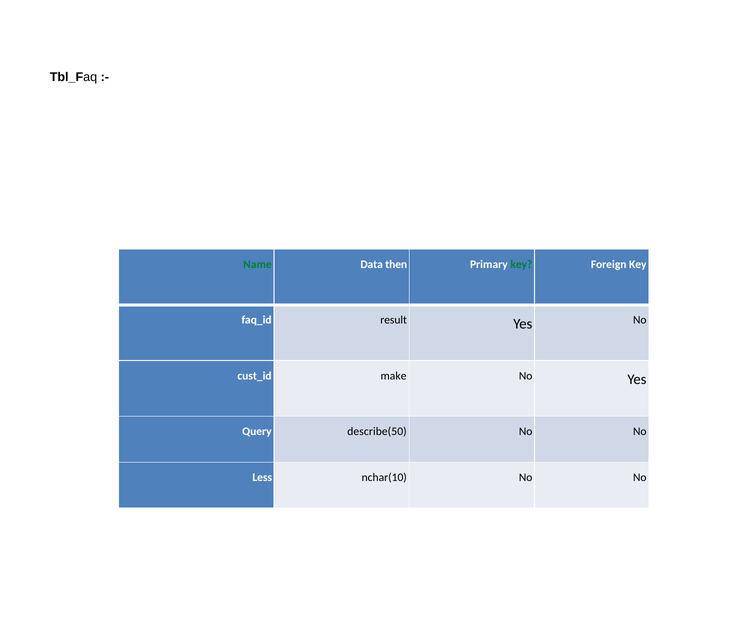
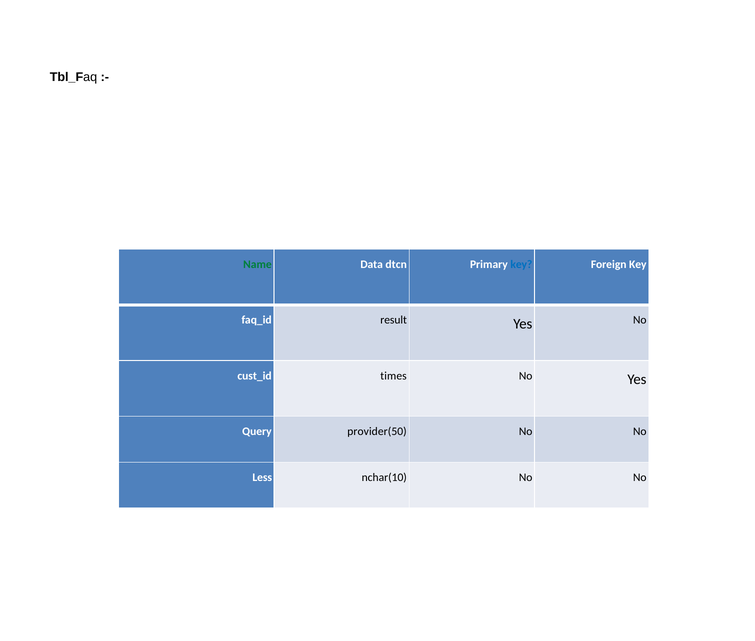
then: then -> dtcn (396, 265)
key colour: green -> blue (521, 265)
make: make -> times (394, 376)
describe(50: describe(50 -> provider(50 (377, 432)
